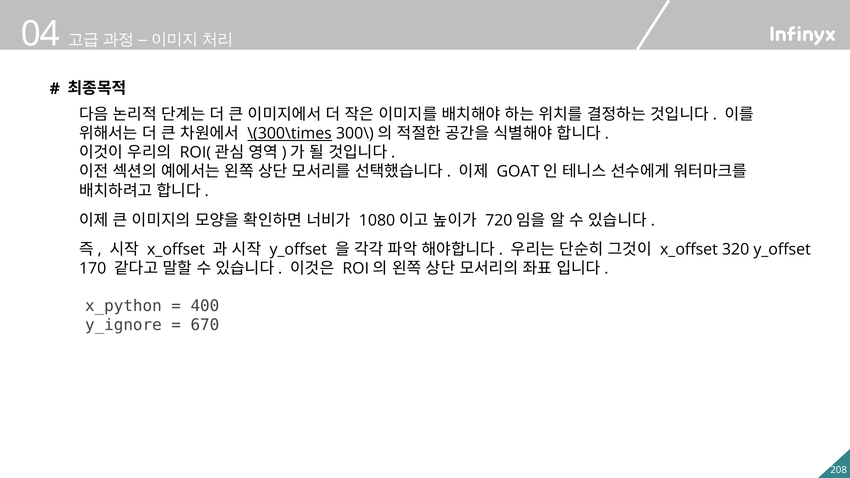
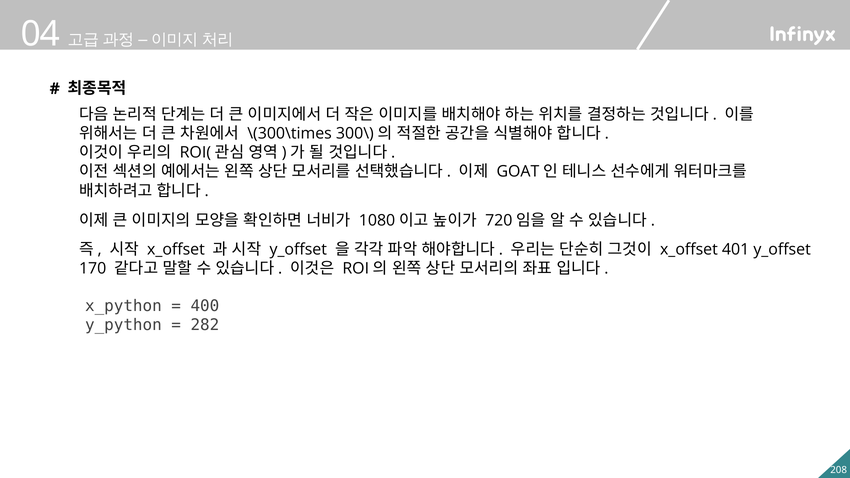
\(300\times underline: present -> none (290, 134)
320: 320 -> 401 (736, 250)
y_ignore: y_ignore -> y_python (123, 325)
670: 670 -> 282 (205, 325)
